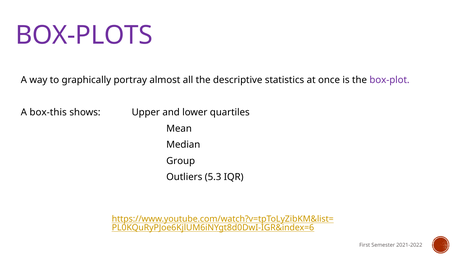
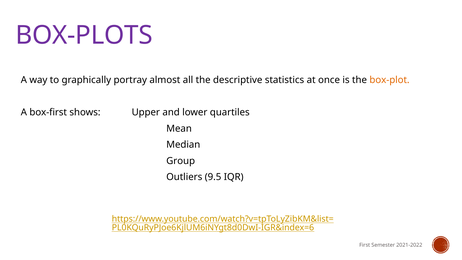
box-plot colour: purple -> orange (390, 80)
box-this: box-this -> box-first (48, 112)
5.3: 5.3 -> 9.5 (213, 177)
